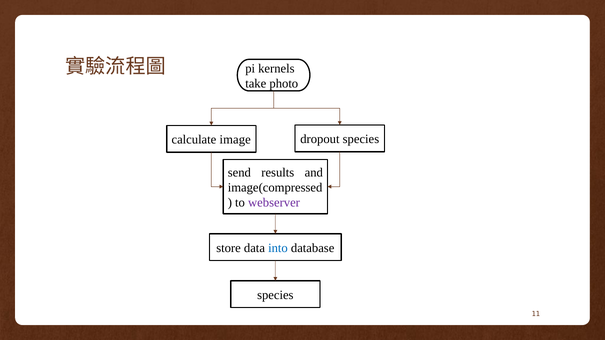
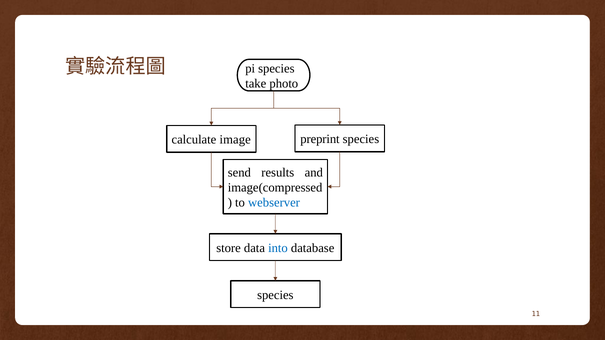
pi kernels: kernels -> species (276, 68)
dropout: dropout -> preprint (320, 139)
webserver colour: purple -> blue (274, 203)
